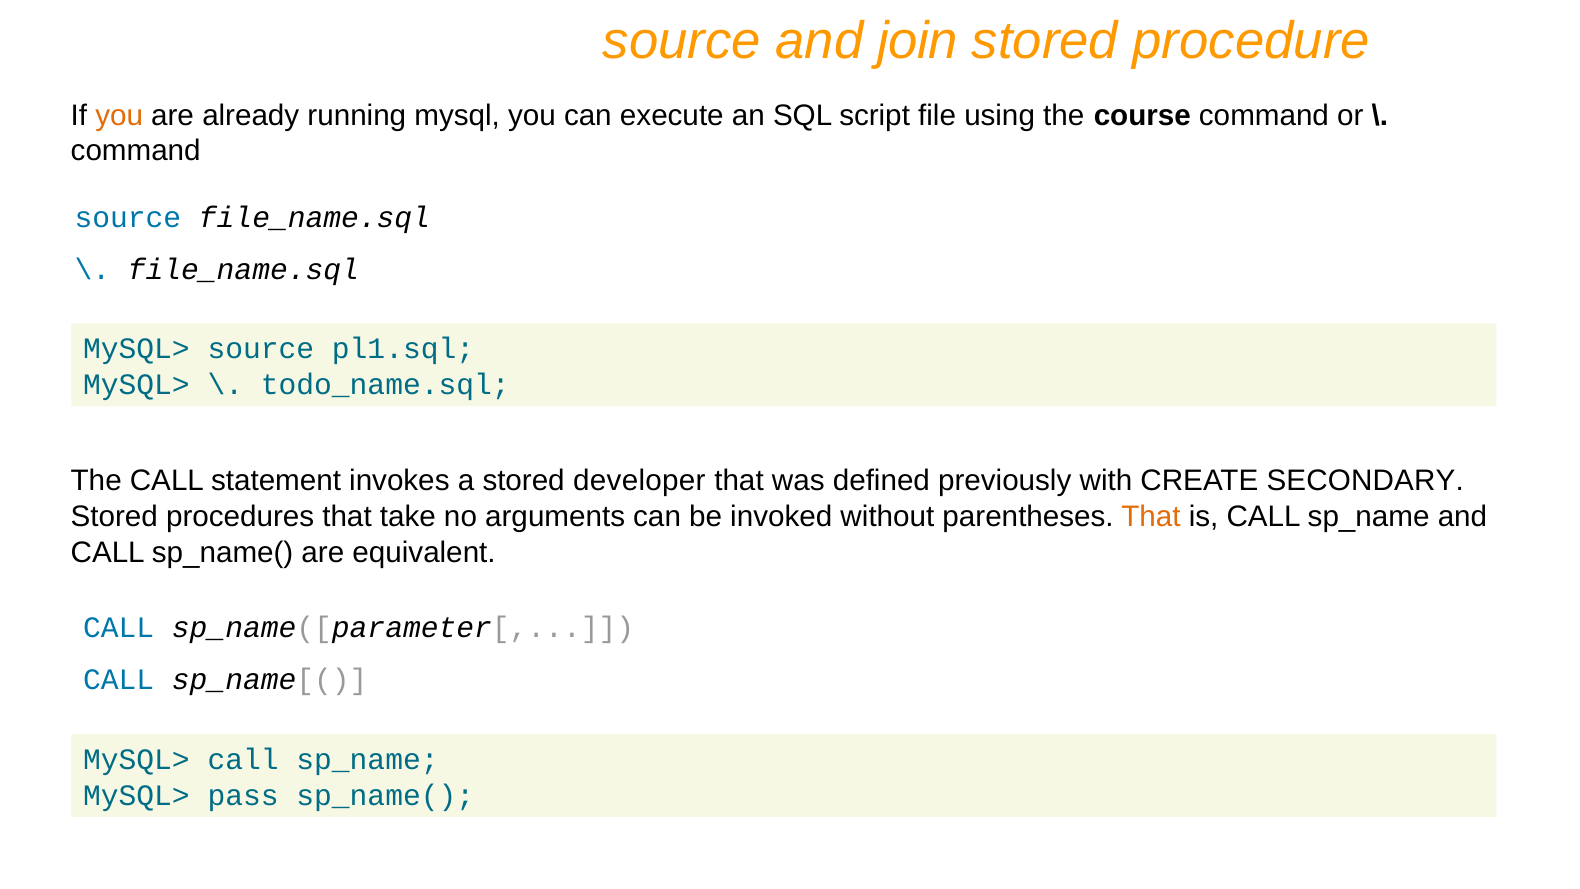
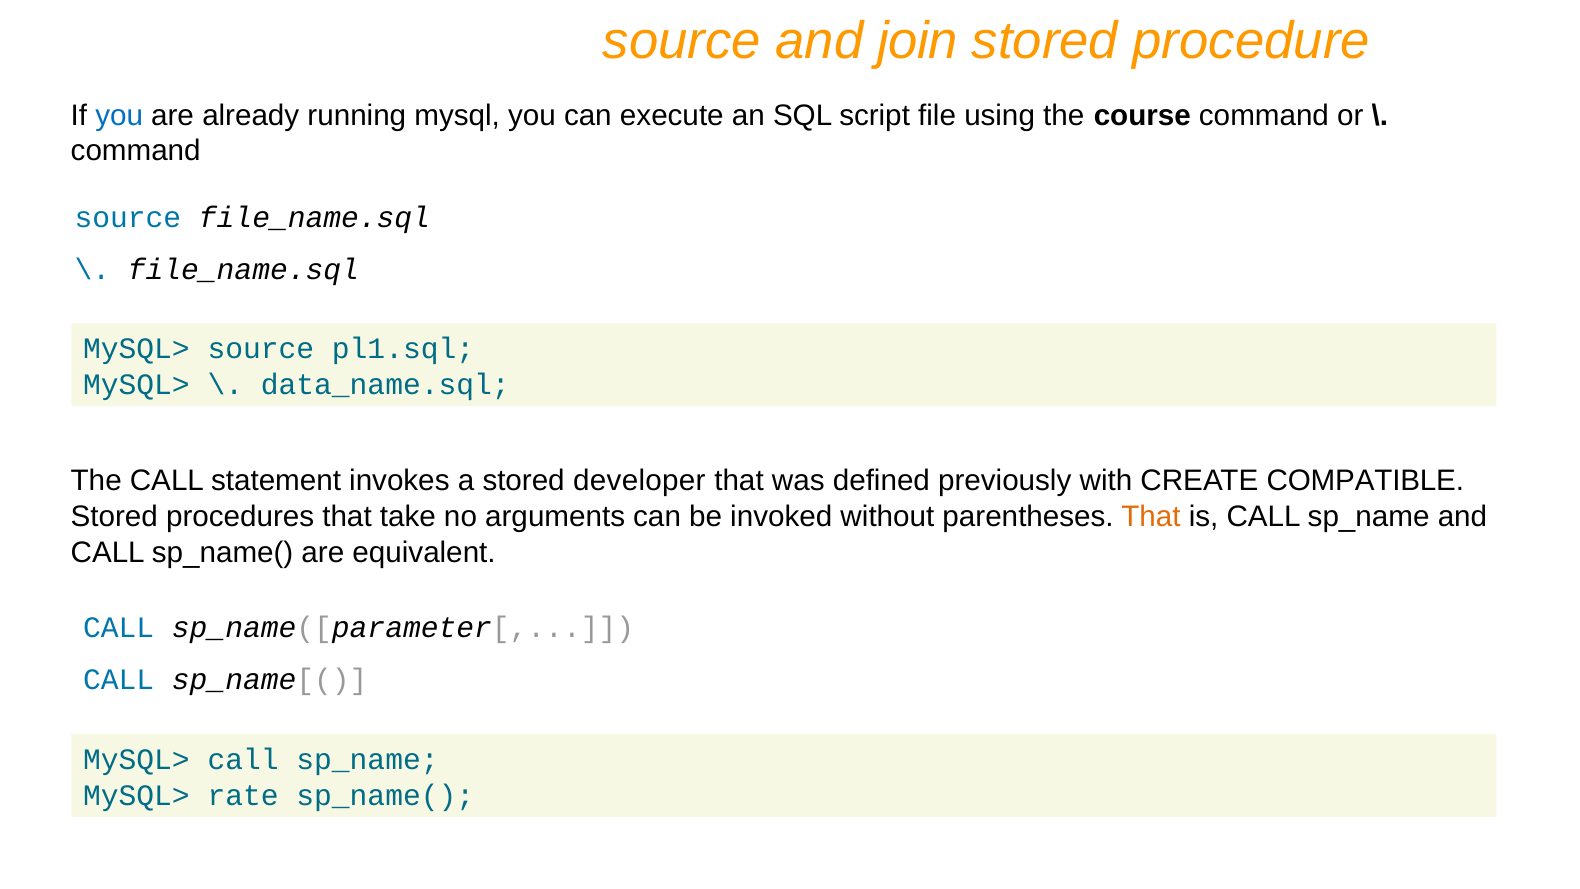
you colour: orange -> blue (119, 115)
todo_name.sql: todo_name.sql -> data_name.sql (385, 384)
SECONDARY: SECONDARY -> COMPATIBLE (1365, 481)
pass: pass -> rate (243, 795)
